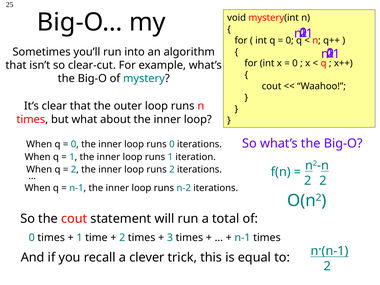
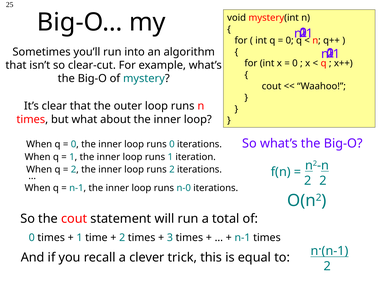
n-2: n-2 -> n-0 (184, 188)
